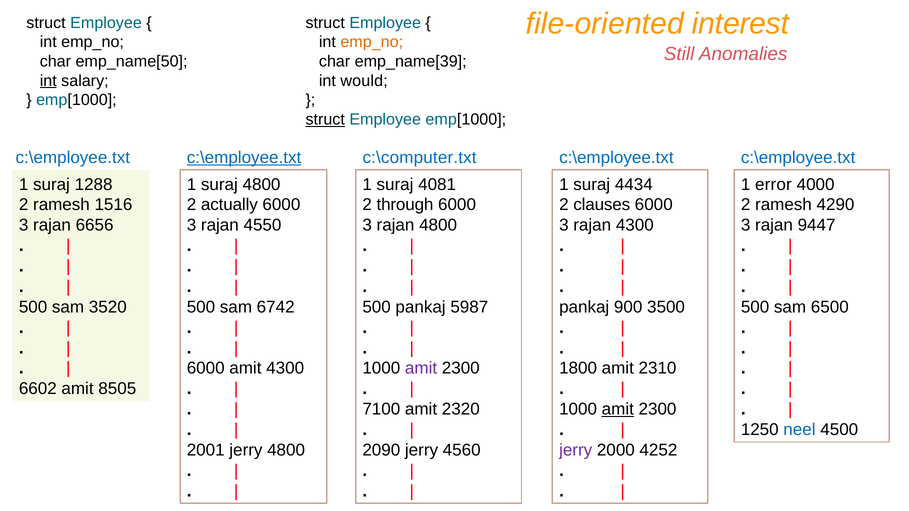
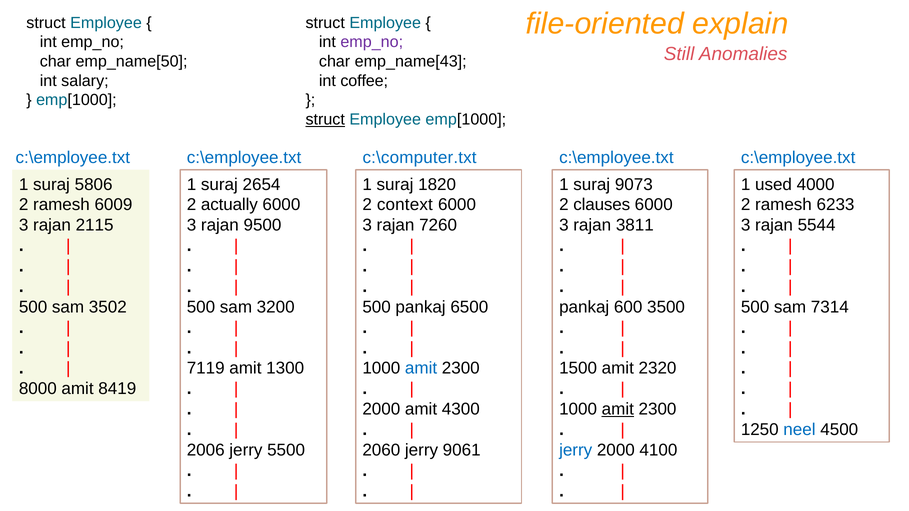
interest: interest -> explain (740, 24)
emp_no colour: orange -> purple (372, 42)
emp_name[39: emp_name[39 -> emp_name[43 (411, 61)
int underline: present -> none (48, 81)
would: would -> coffee (364, 81)
c:\employee.txt underline: present -> none (244, 158)
1288: 1288 -> 5806 (94, 185)
suraj 4800: 4800 -> 2654 (261, 185)
4081: 4081 -> 1820 (437, 185)
4434: 4434 -> 9073 (634, 185)
error: error -> used (774, 185)
1516: 1516 -> 6009 (113, 205)
through: through -> context (405, 205)
4290: 4290 -> 6233 (835, 205)
6656: 6656 -> 2115 (95, 225)
4550: 4550 -> 9500 (262, 225)
rajan 4800: 4800 -> 7260 (438, 225)
rajan 4300: 4300 -> 3811 (635, 225)
9447: 9447 -> 5544 (817, 225)
3520: 3520 -> 3502 (108, 307)
6742: 6742 -> 3200 (276, 307)
5987: 5987 -> 6500 (469, 307)
900: 900 -> 600 (628, 307)
6500: 6500 -> 7314 (830, 307)
6000: 6000 -> 7119 (206, 369)
amit 4300: 4300 -> 1300 (285, 369)
amit colour: purple -> blue (421, 369)
1800: 1800 -> 1500 (578, 369)
2310: 2310 -> 2320 (658, 369)
6602: 6602 -> 8000 (38, 389)
8505: 8505 -> 8419 (117, 389)
7100: 7100 -> 2000 (381, 409)
2320: 2320 -> 4300 (461, 409)
2001: 2001 -> 2006 (206, 450)
jerry 4800: 4800 -> 5500 (286, 450)
2090: 2090 -> 2060 (381, 450)
4560: 4560 -> 9061 (462, 450)
jerry colour: purple -> blue (576, 450)
4252: 4252 -> 4100 (658, 450)
